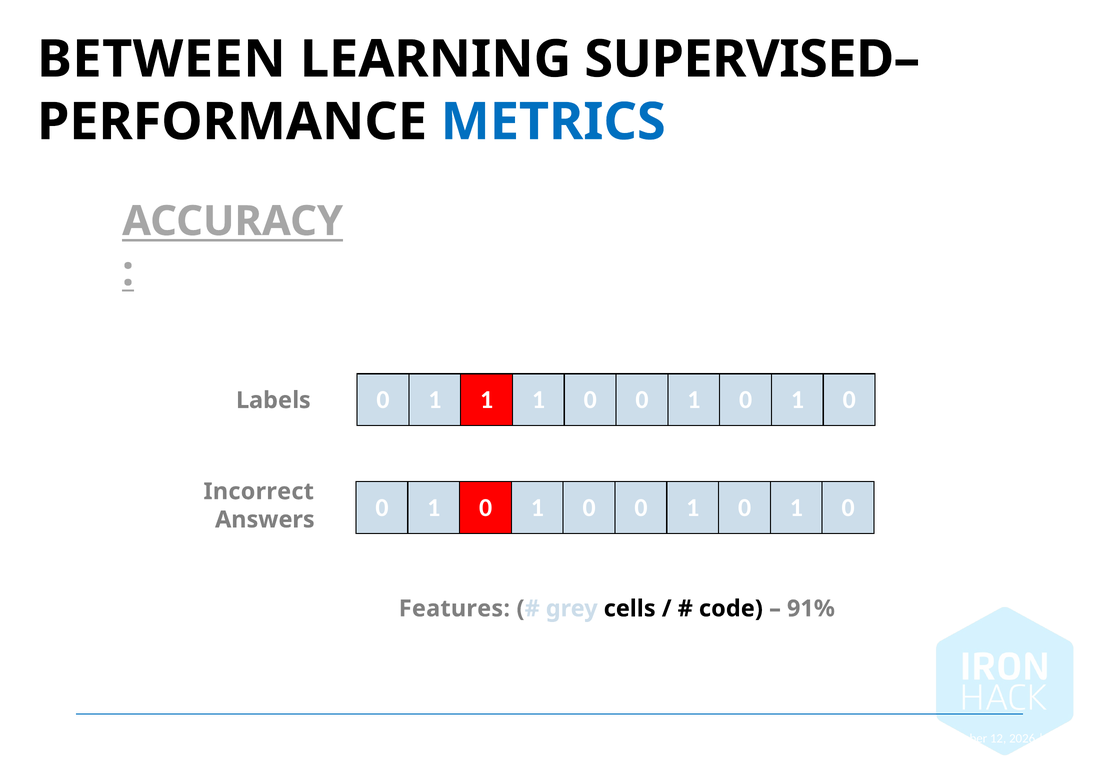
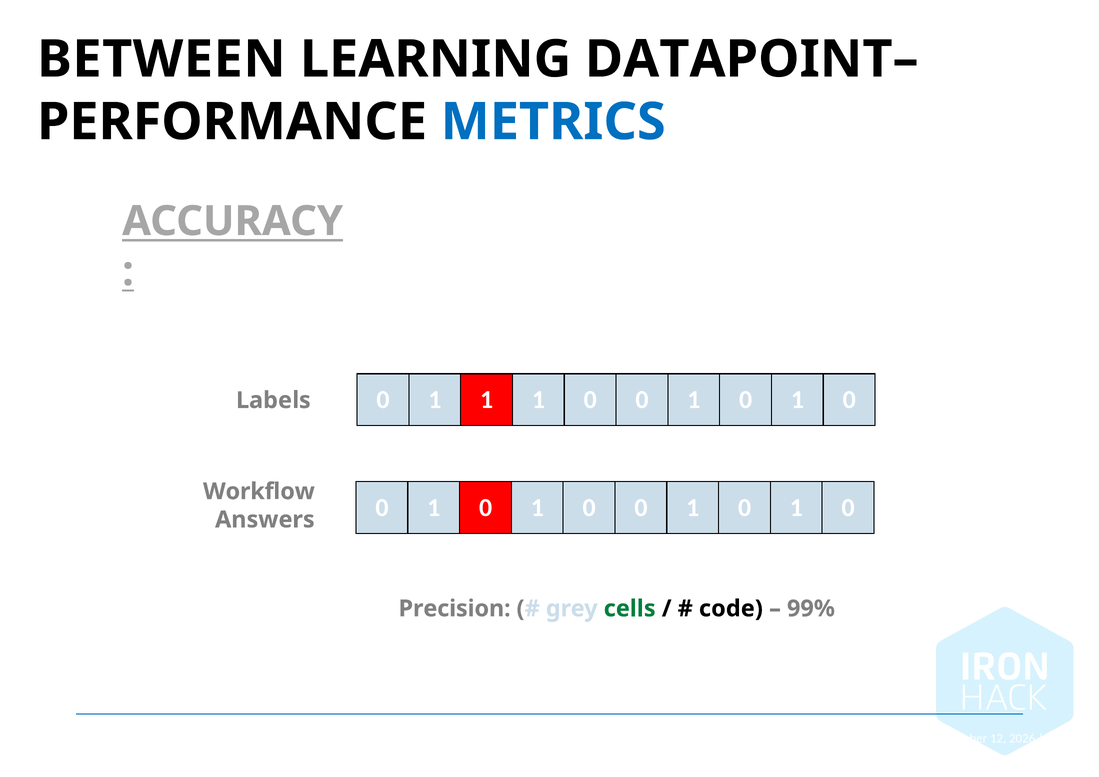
SUPERVISED–: SUPERVISED– -> DATAPOINT– (752, 59)
Incorrect: Incorrect -> Workflow (259, 492)
Features: Features -> Precision (455, 609)
cells colour: black -> green (630, 609)
91%: 91% -> 99% (811, 609)
